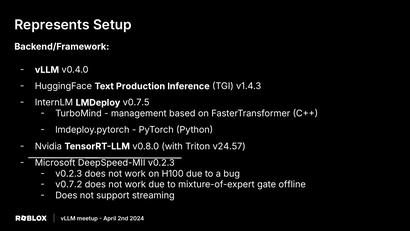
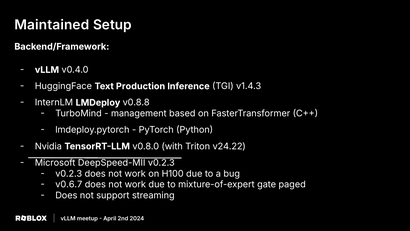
Represents: Represents -> Maintained (52, 25)
v0.7.5: v0.7.5 -> v0.8.8 (136, 102)
v24.57: v24.57 -> v24.22 (229, 146)
v0.7.2: v0.7.2 -> v0.6.7 (69, 184)
offline: offline -> paged (292, 184)
